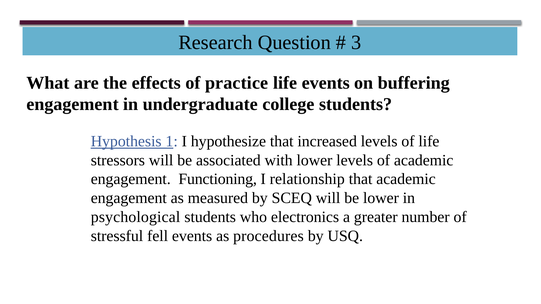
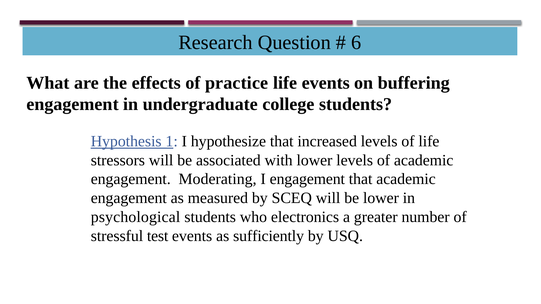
3: 3 -> 6 (356, 43)
Functioning: Functioning -> Moderating (218, 179)
I relationship: relationship -> engagement (307, 179)
fell: fell -> test (158, 236)
procedures: procedures -> sufficiently (269, 236)
